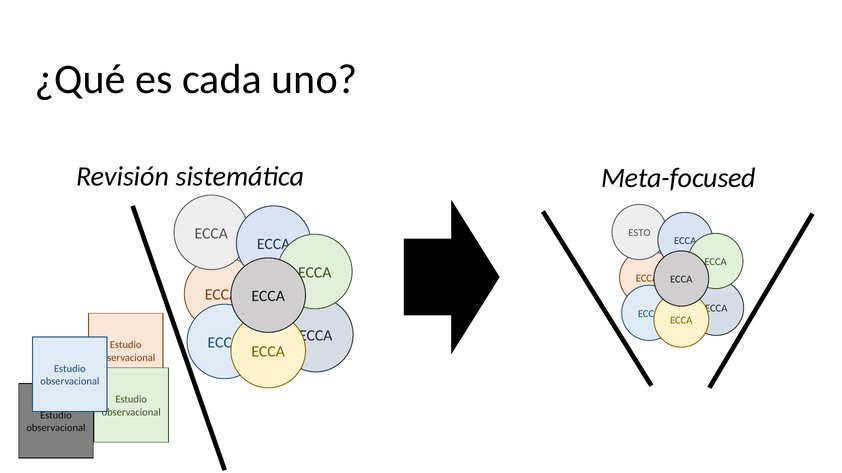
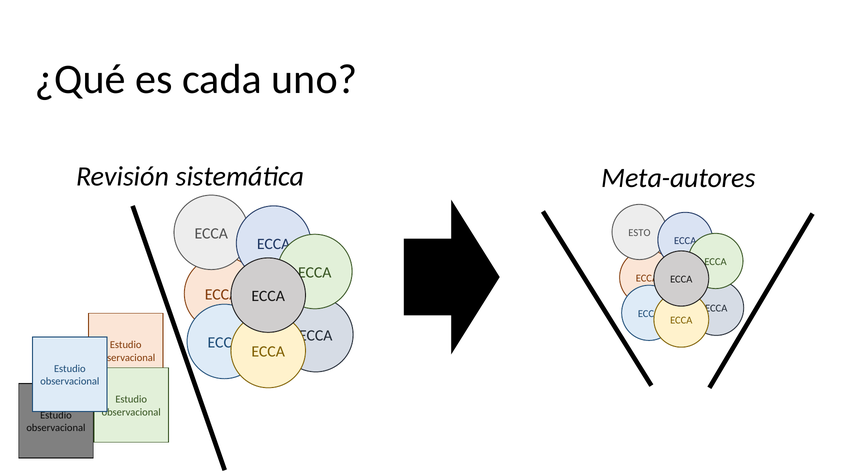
Meta-focused: Meta-focused -> Meta-autores (678, 178)
